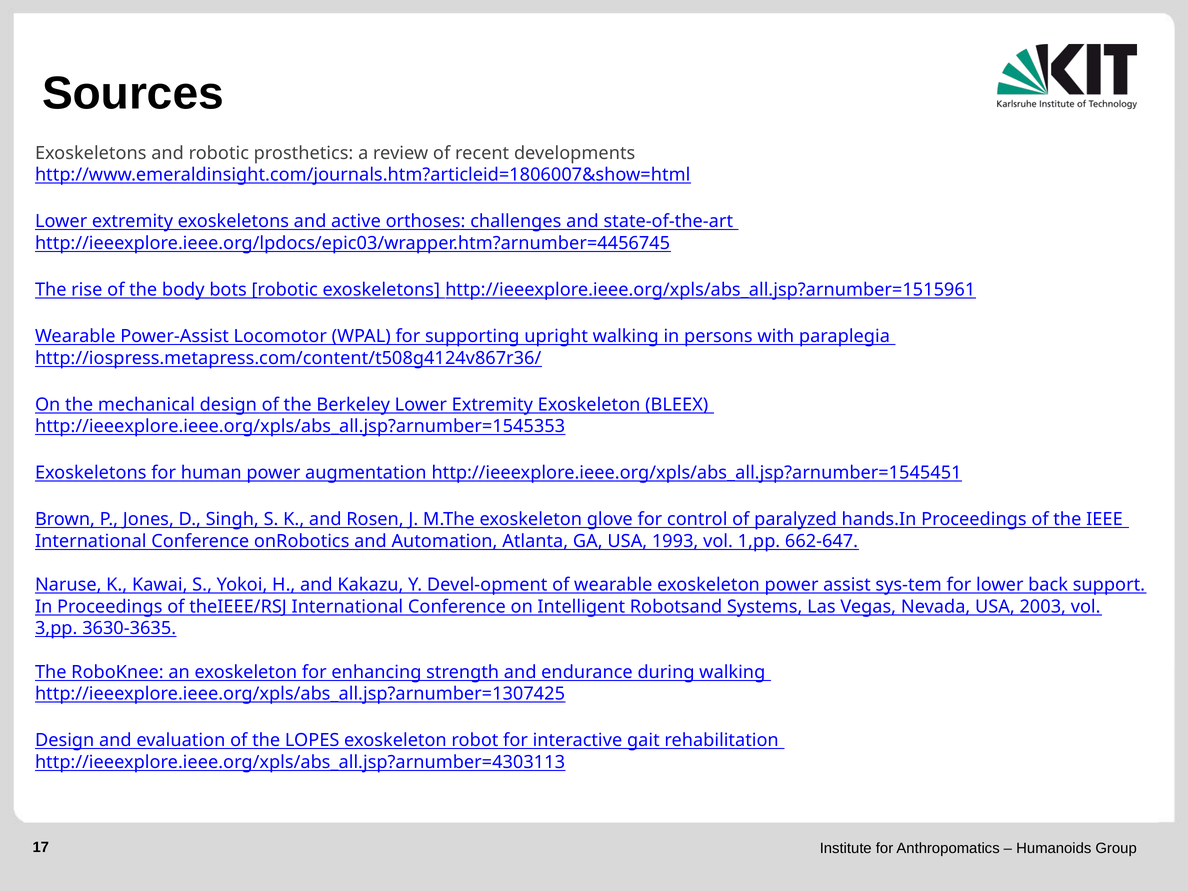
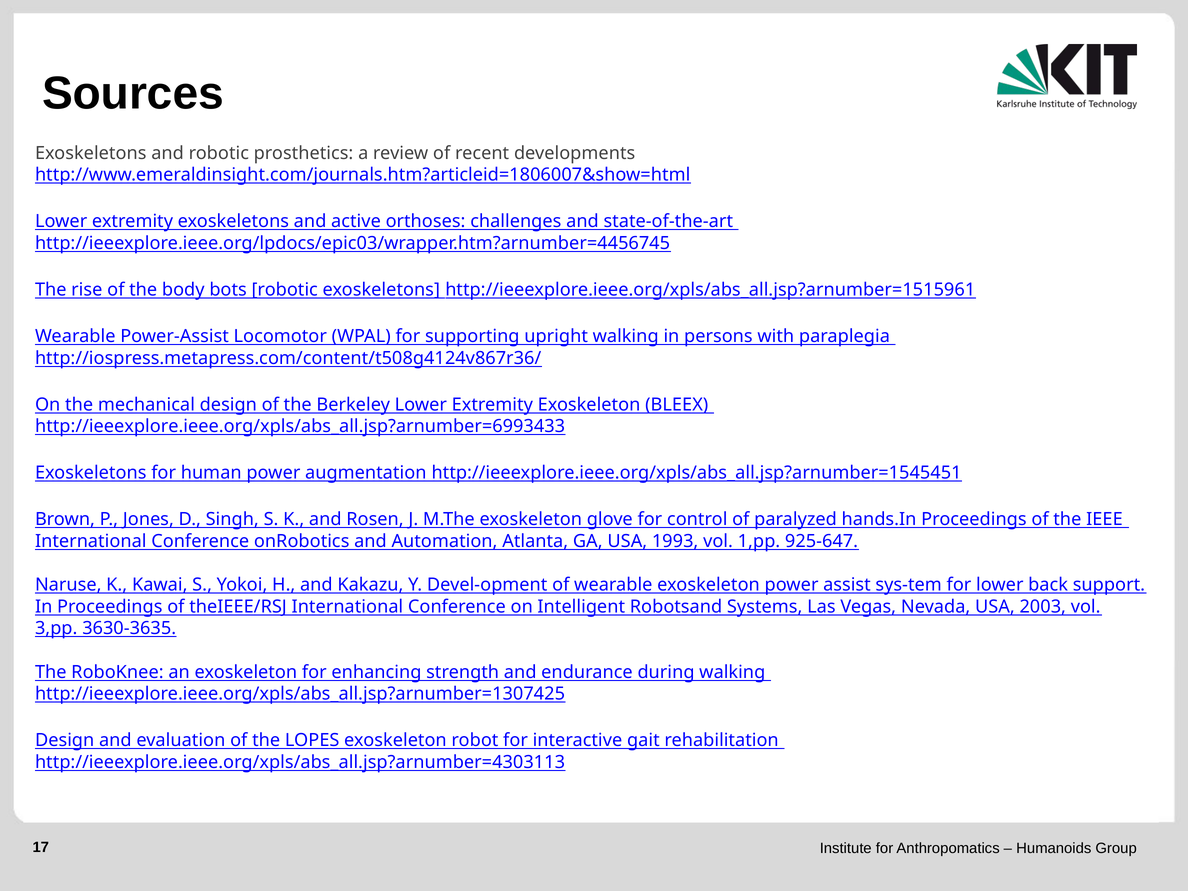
http://ieeexplore.ieee.org/xpls/abs_all.jsp?arnumber=1545353: http://ieeexplore.ieee.org/xpls/abs_all.jsp?arnumber=1545353 -> http://ieeexplore.ieee.org/xpls/abs_all.jsp?arnumber=6993433 (300, 426)
662-647: 662-647 -> 925-647 (822, 541)
